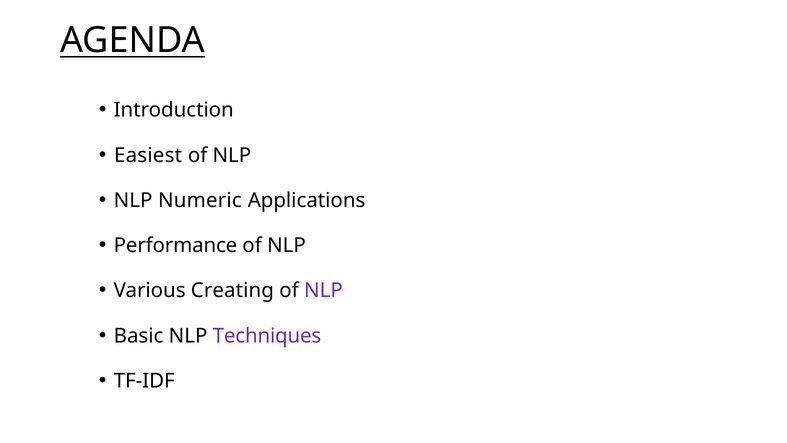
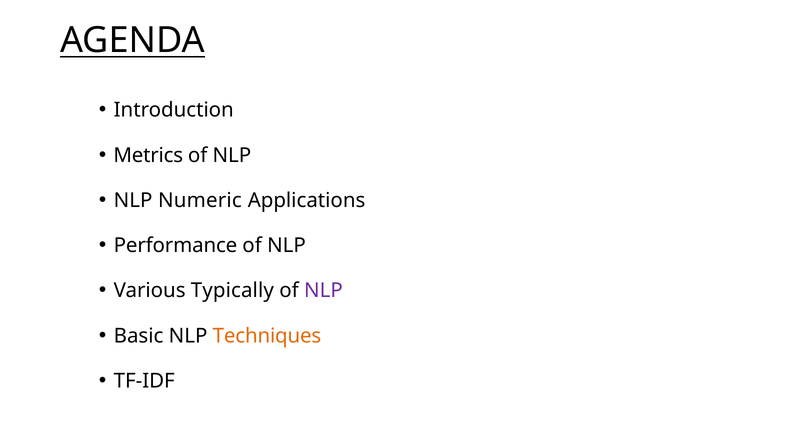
Easiest: Easiest -> Metrics (148, 155)
Creating: Creating -> Typically (232, 290)
Techniques colour: purple -> orange (267, 336)
